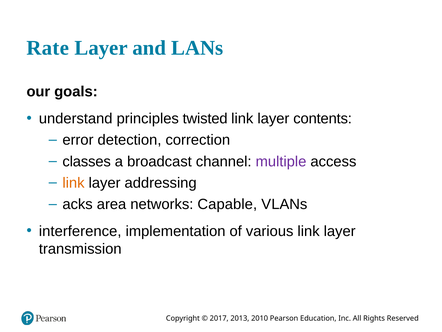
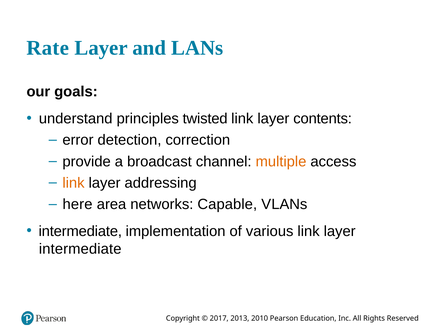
classes: classes -> provide (87, 161)
multiple colour: purple -> orange (281, 161)
acks: acks -> here (77, 204)
interference: interference -> intermediate (80, 231)
transmission: transmission -> intermediate (80, 249)
